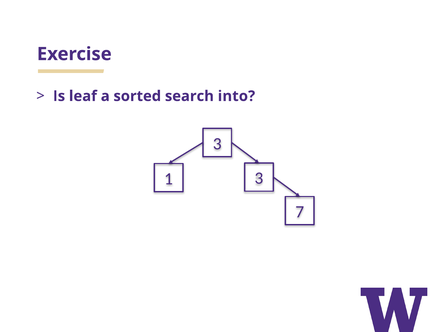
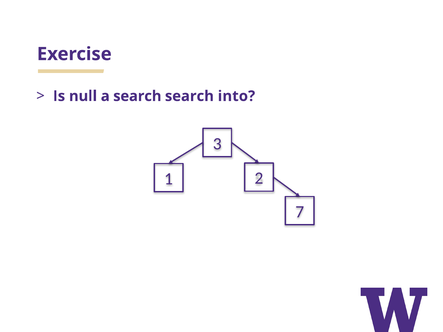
leaf: leaf -> null (83, 96)
a sorted: sorted -> search (137, 96)
1 3: 3 -> 2 (259, 178)
